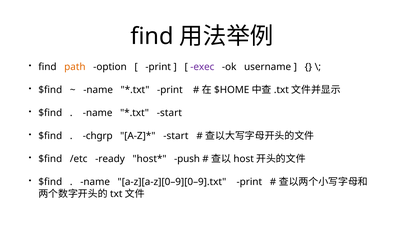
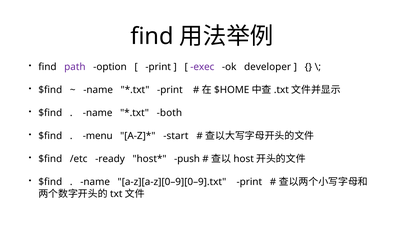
path colour: orange -> purple (75, 67)
username: username -> developer (268, 67)
start: start -> both (169, 113)
chgrp: chgrp -> menu (98, 136)
